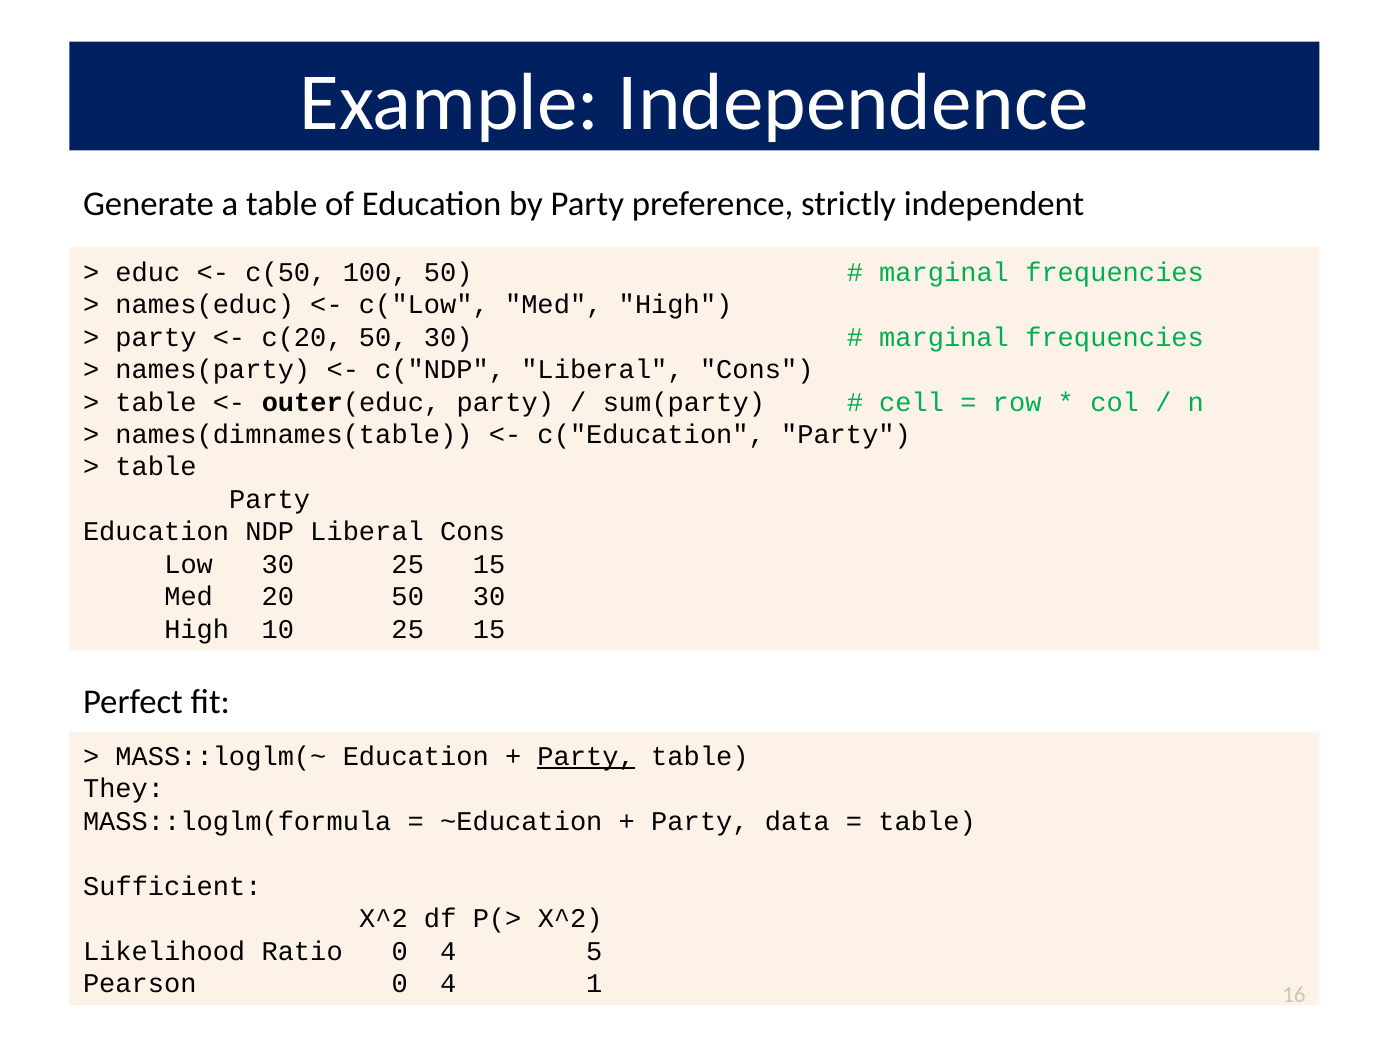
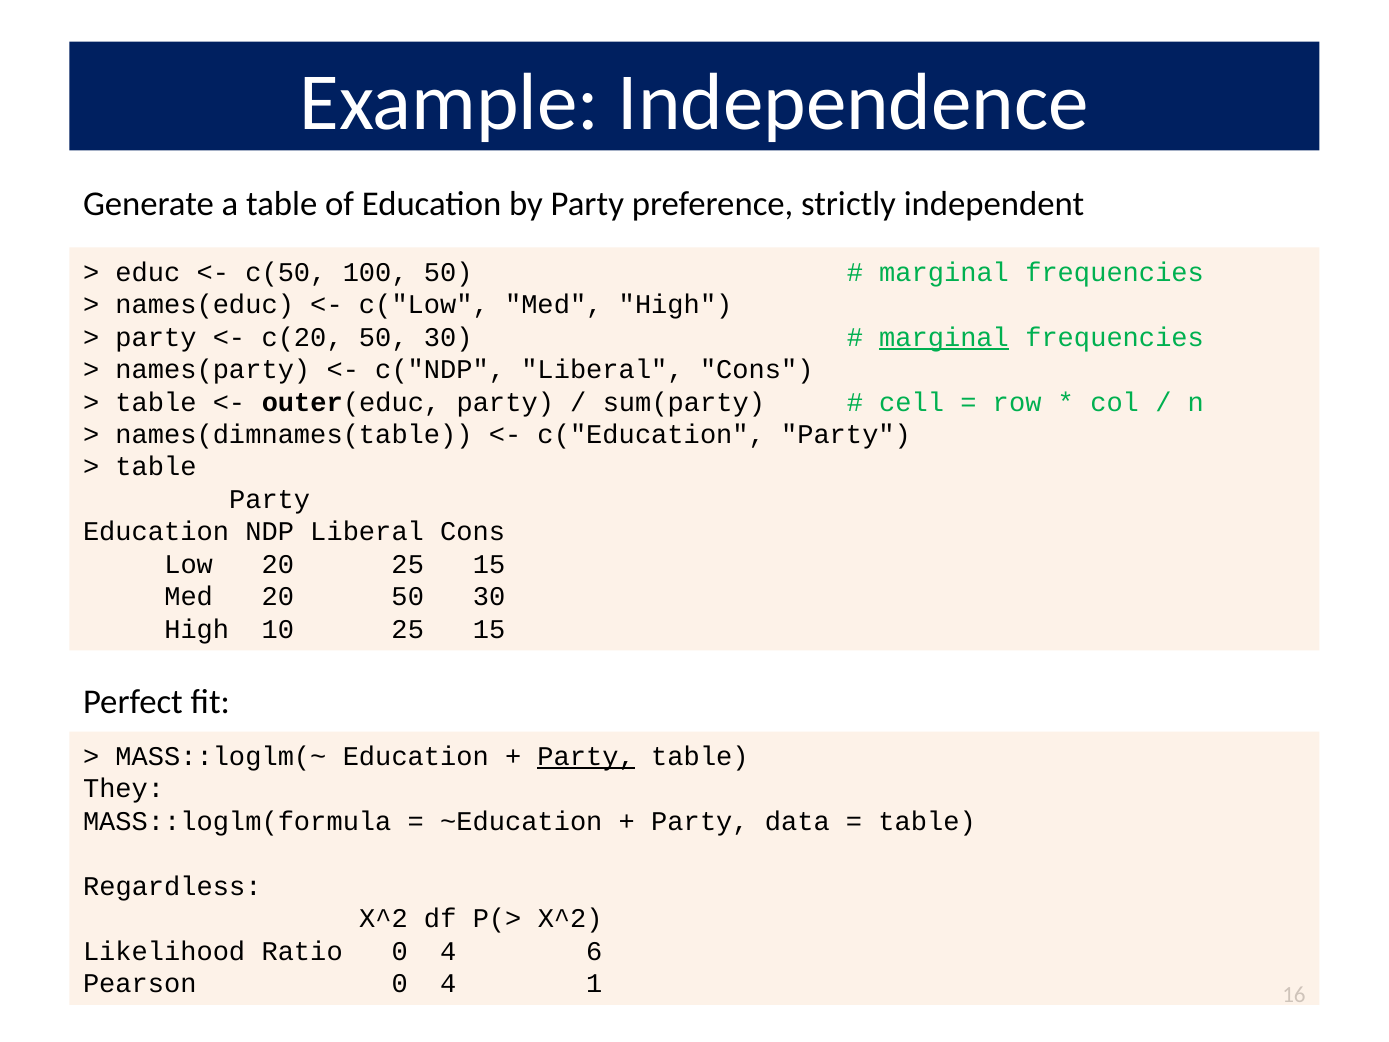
marginal underline: none -> present (944, 337)
Low 30: 30 -> 20 (278, 564)
Sufficient: Sufficient -> Regardless (172, 886)
5: 5 -> 6 (594, 951)
